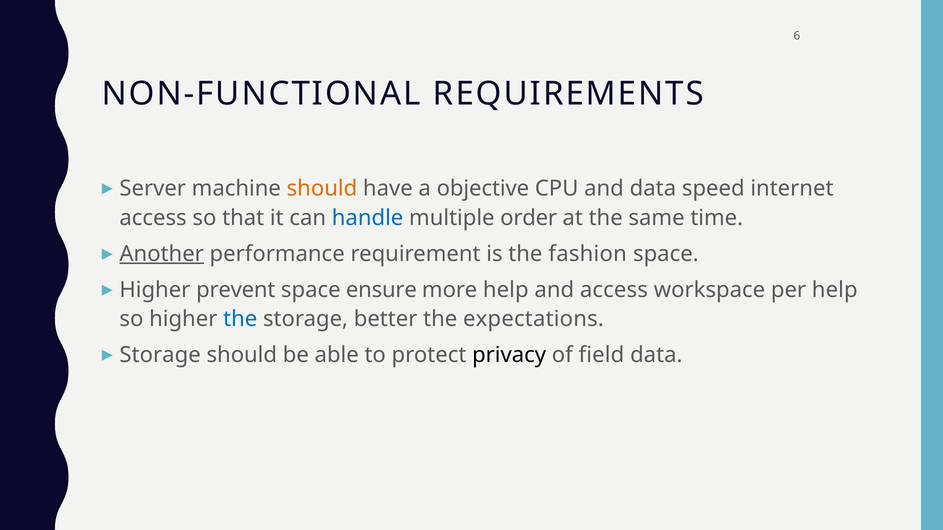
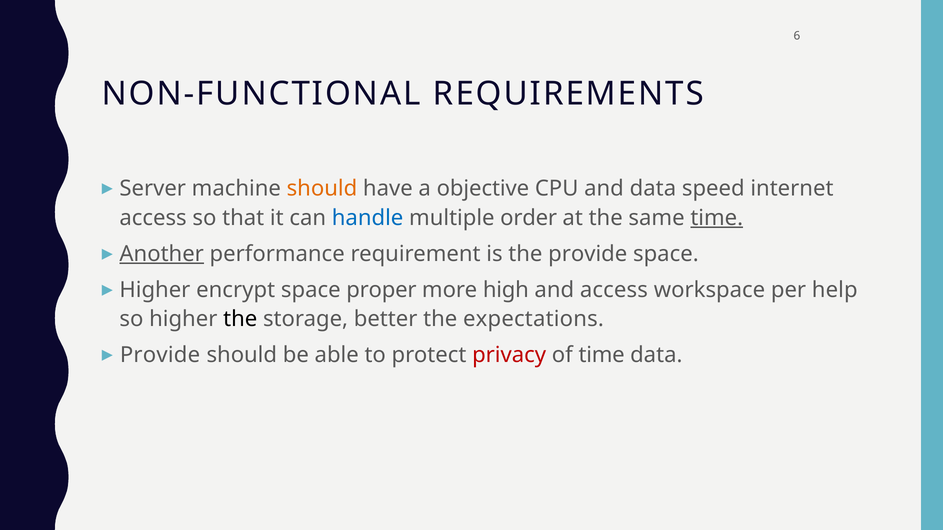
time underline: none -> present (717, 218)
the fashion: fashion -> provide (588, 254)
prevent: prevent -> encrypt (236, 290)
ensure: ensure -> proper (381, 290)
more help: help -> high (506, 290)
the colour: blue -> black (240, 319)
Storage: Storage -> Provide (160, 355)
privacy colour: black -> red (509, 355)
of field: field -> time (602, 355)
